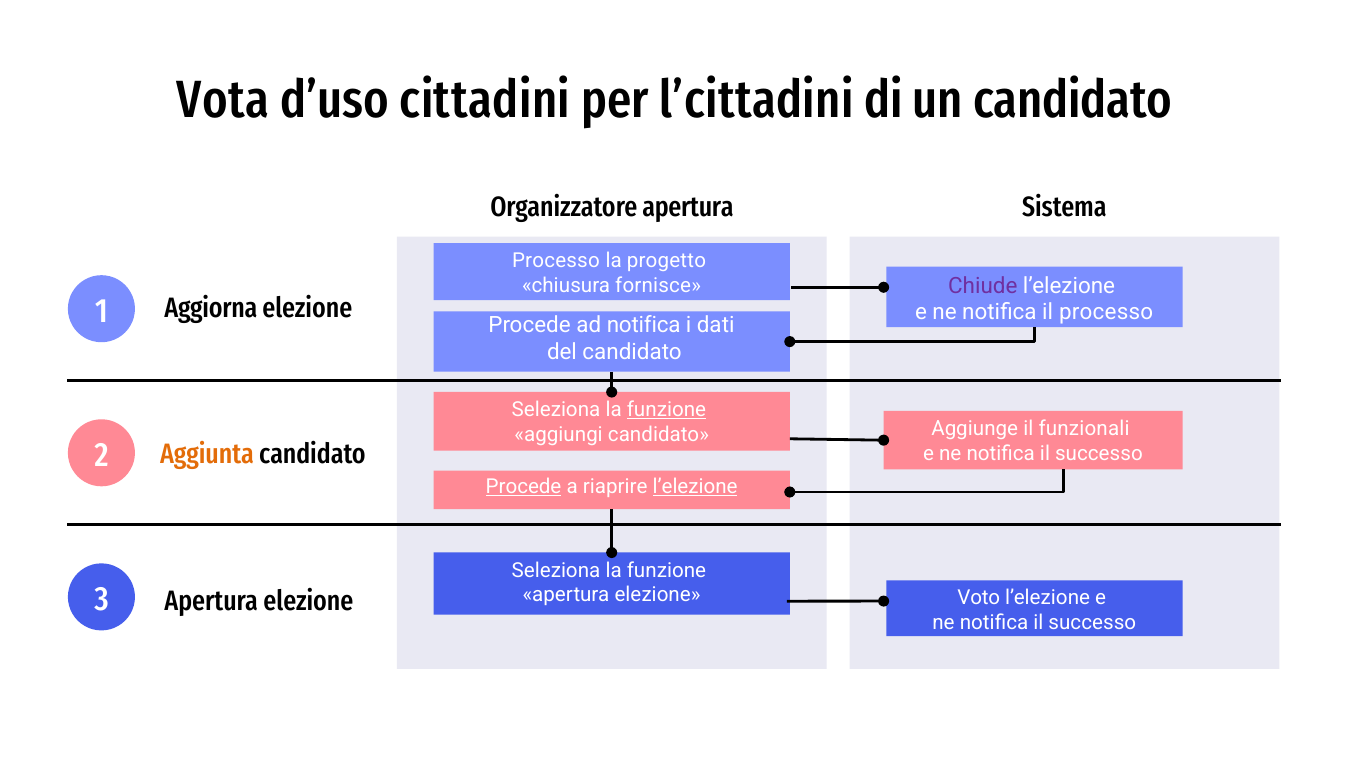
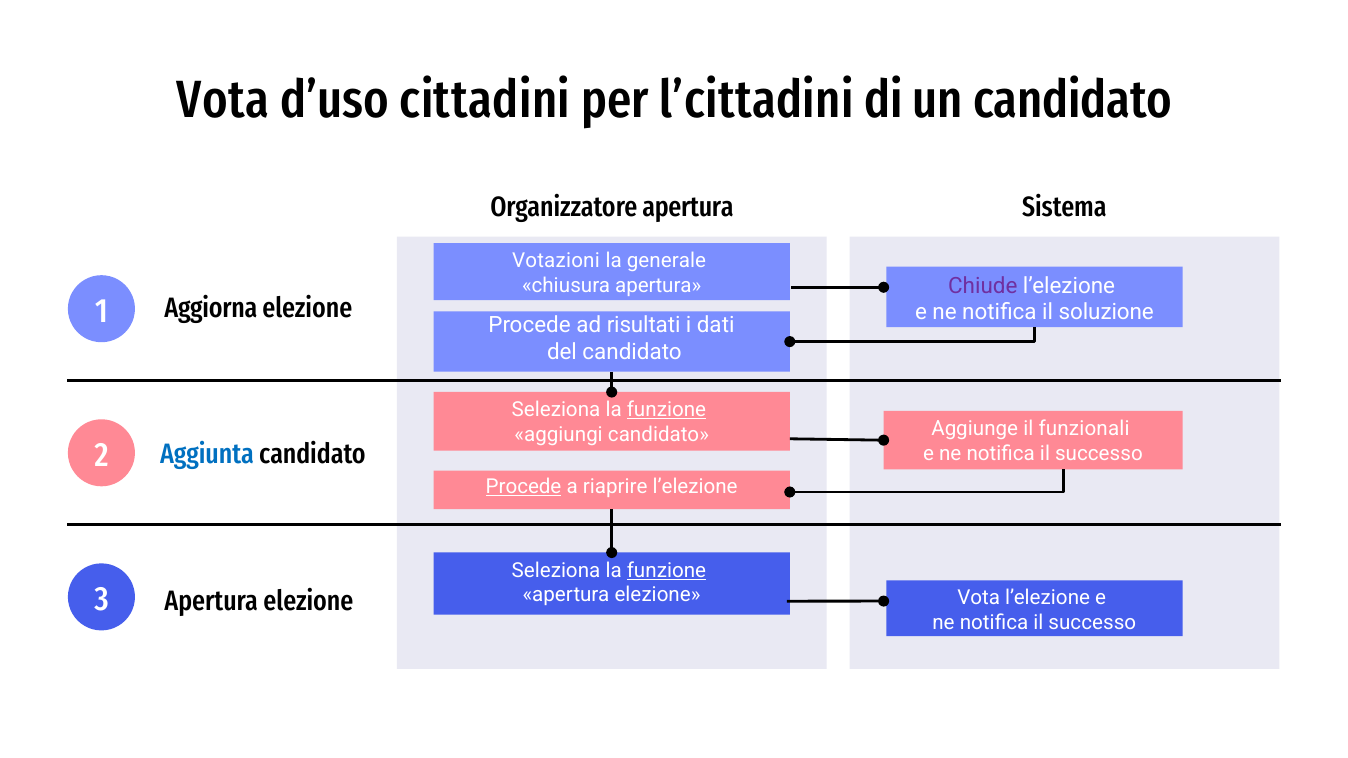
Processo: Processo -> Votazioni (556, 261)
progetto: progetto -> generale (666, 261)
chiusura fornisce: fornisce -> apertura (658, 286)
il processo: processo -> soluzione (1106, 313)
ad notifica: notifica -> risultati (644, 325)
Aggiunta colour: orange -> blue (207, 455)
l’elezione underline: present -> none (695, 487)
funzione underline: none -> present (666, 571)
elezione Voto: Voto -> Vota (979, 598)
